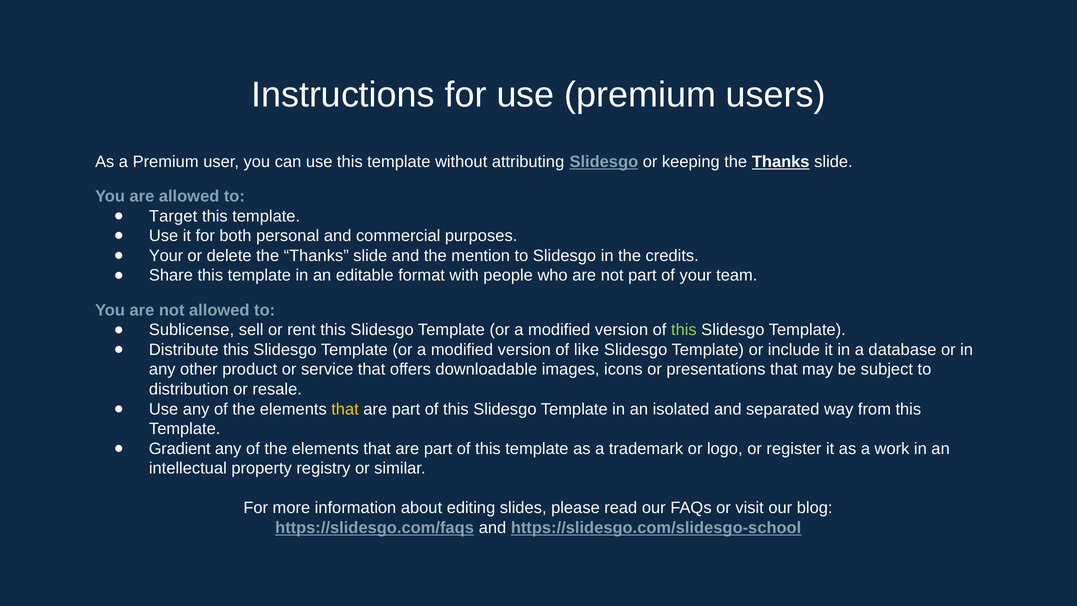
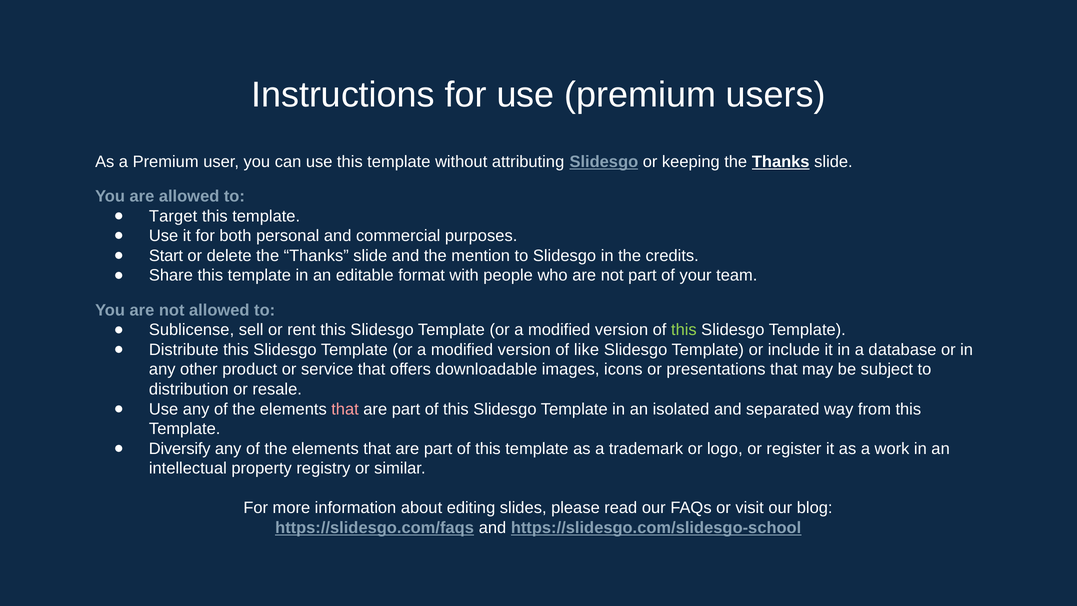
Your: Your -> Start (166, 256)
that colour: yellow -> pink (345, 409)
Gradient: Gradient -> Diversify (180, 448)
